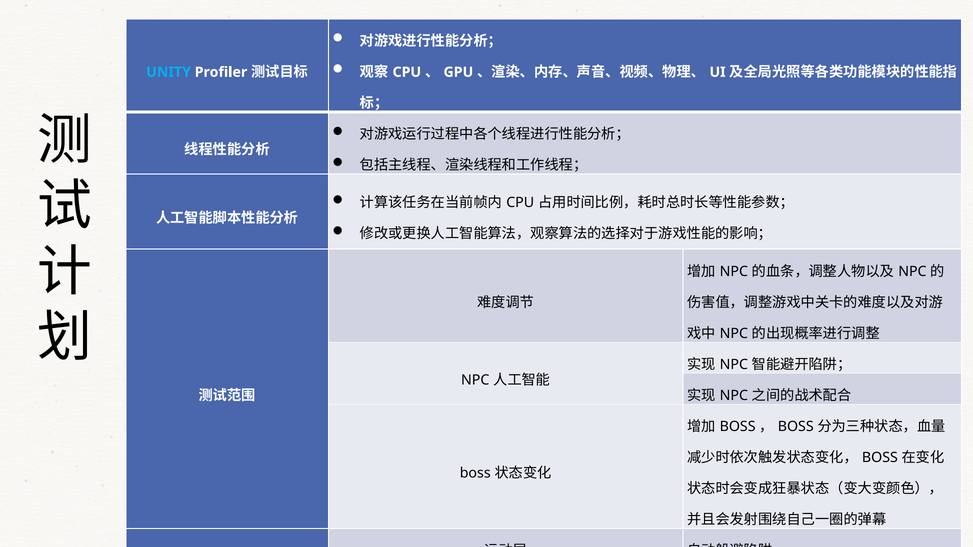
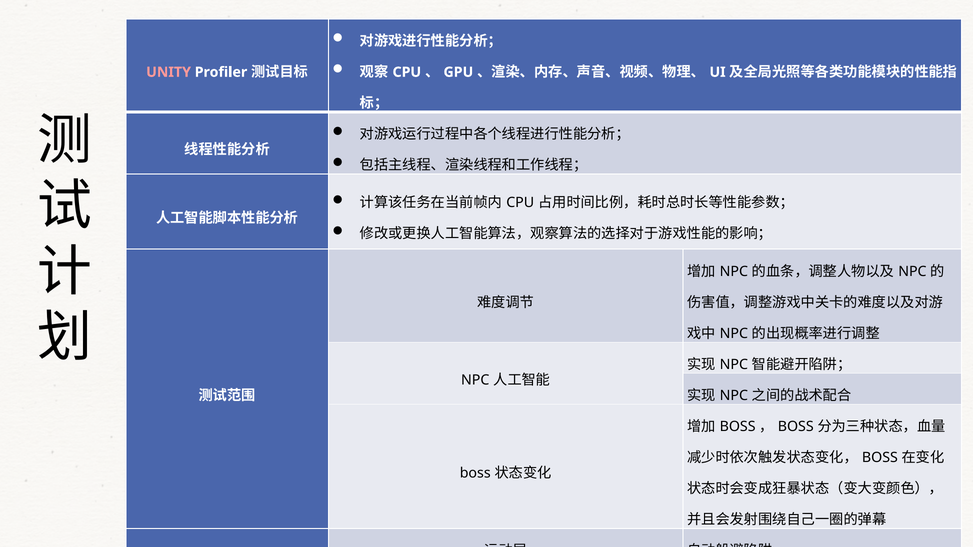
UNITY colour: light blue -> pink (169, 72)
